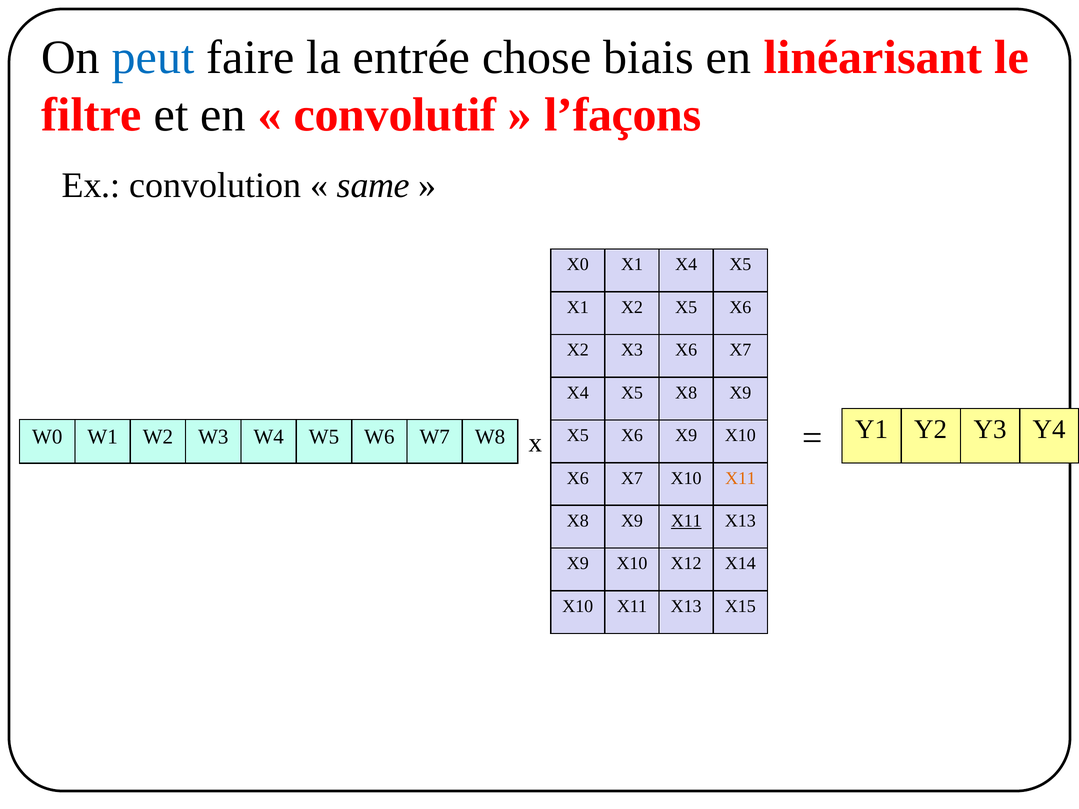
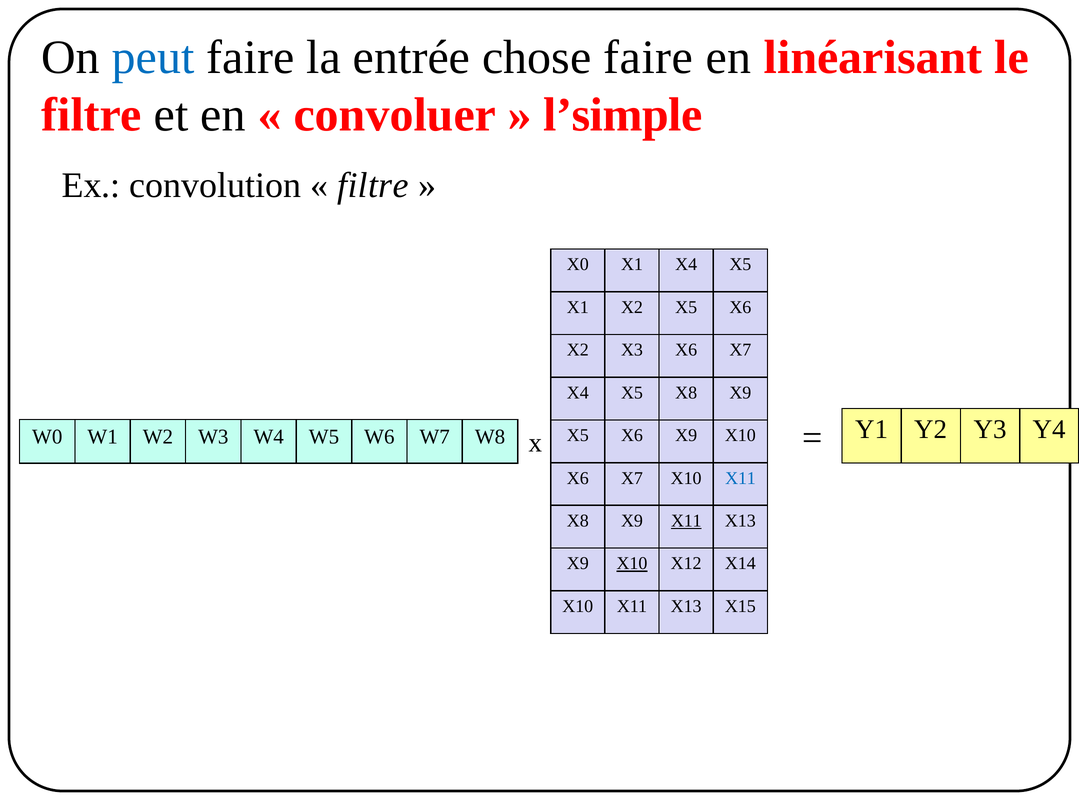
chose biais: biais -> faire (648, 57)
convolutif: convolutif -> convoluer (395, 115)
l’façons: l’façons -> l’simple (623, 115)
same: same -> filtre (373, 185)
X11 colour: orange -> blue (741, 478)
X10 underline: none -> present (632, 564)
